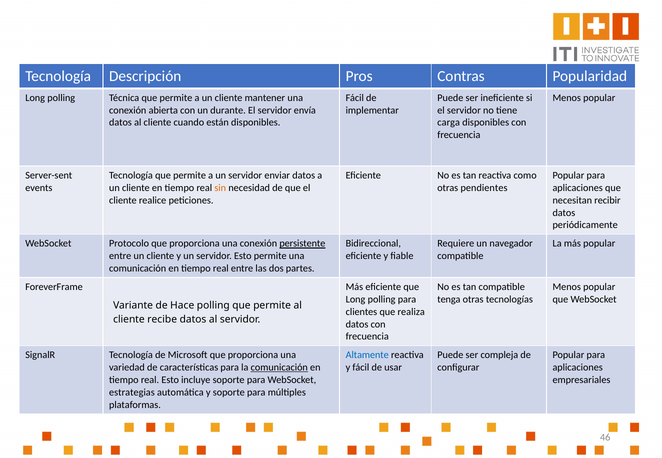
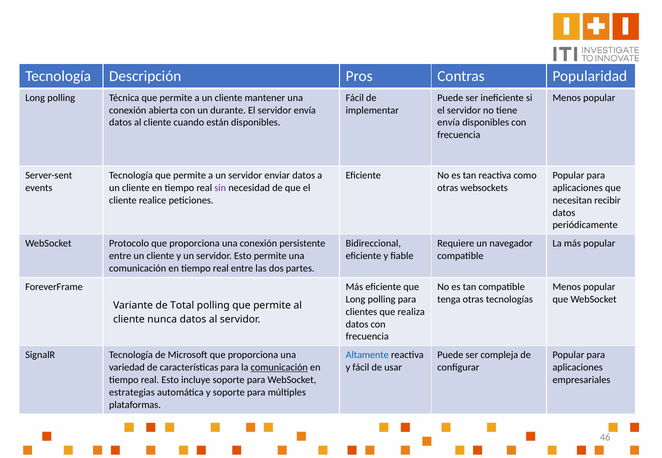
carga: carga -> envía (449, 123)
sin colour: orange -> purple (220, 188)
pendientes: pendientes -> websockets (484, 188)
persistente underline: present -> none (302, 244)
Hace: Hace -> Total (182, 306)
recibe: recibe -> nunca (162, 319)
